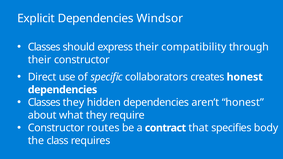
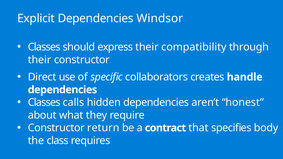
creates honest: honest -> handle (245, 77)
Classes they: they -> calls (73, 103)
routes: routes -> return (103, 128)
